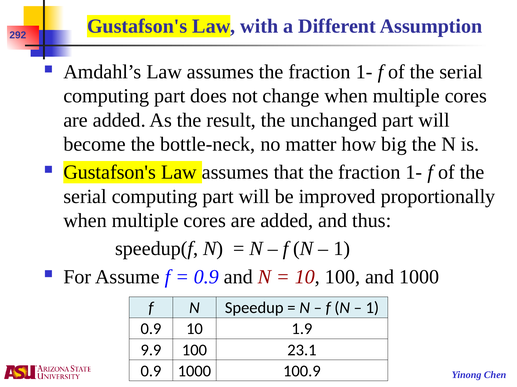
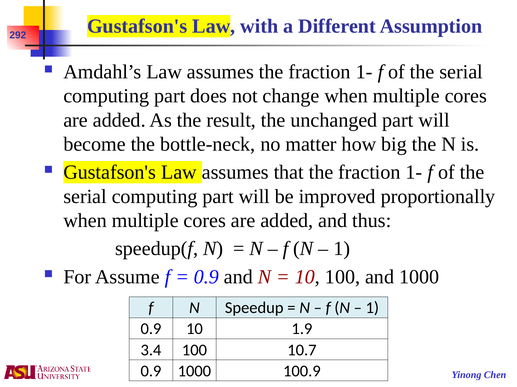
9.9: 9.9 -> 3.4 (151, 351)
23.1: 23.1 -> 10.7 (302, 351)
